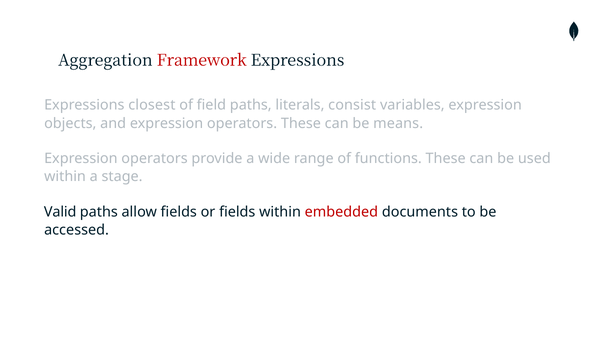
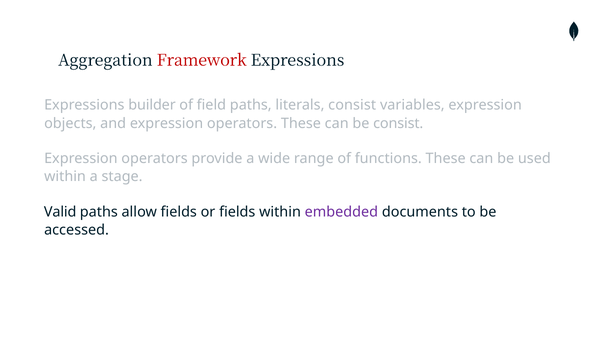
closest: closest -> builder (152, 105)
be means: means -> consist (398, 123)
embedded colour: red -> purple (341, 212)
